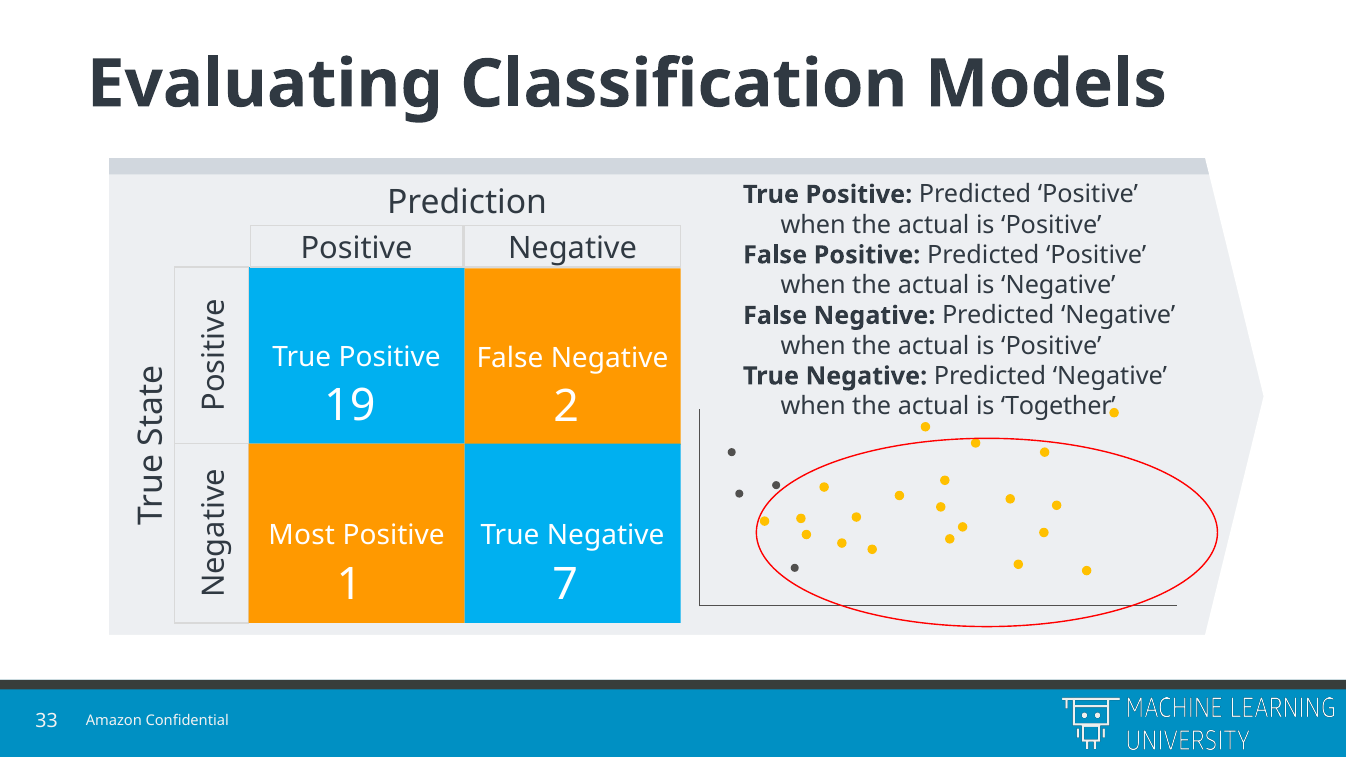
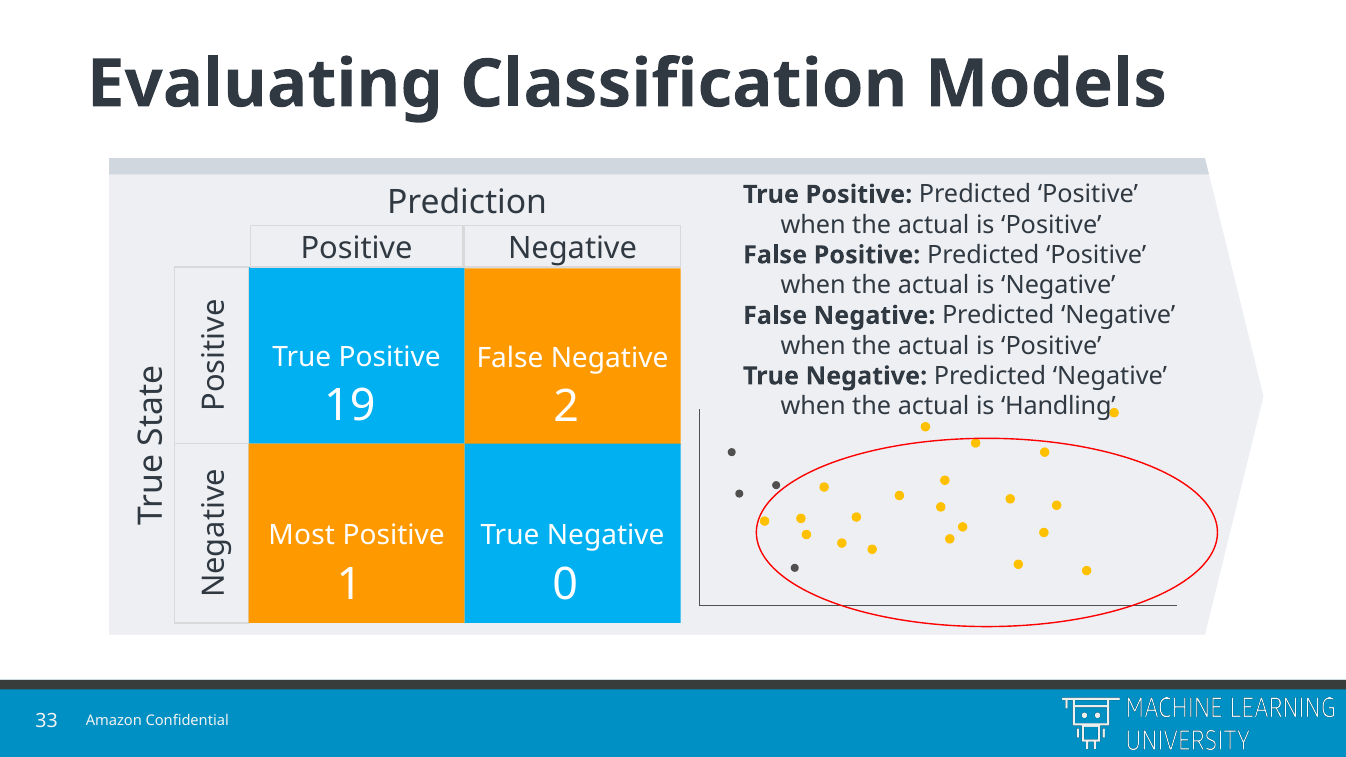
Together: Together -> Handling (1058, 407)
7: 7 -> 0 (565, 585)
